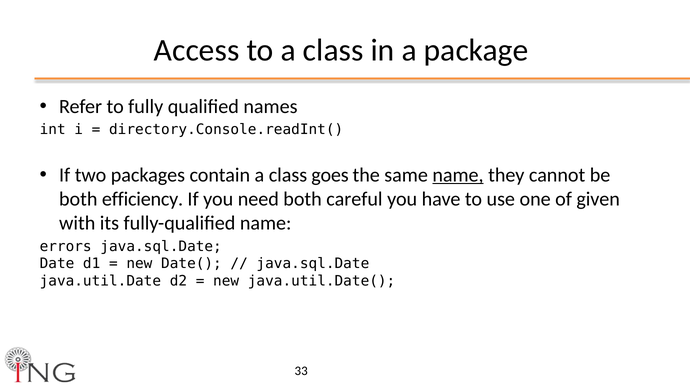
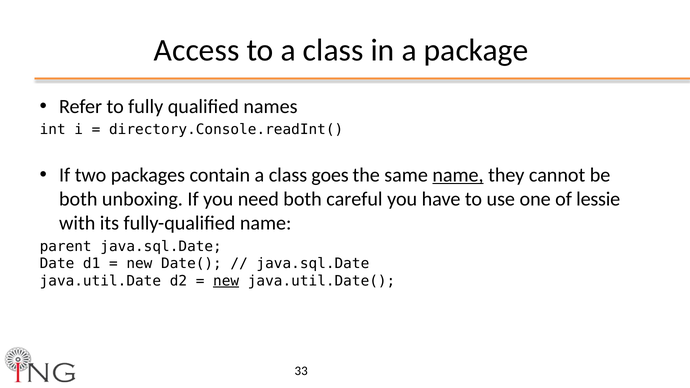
efficiency: efficiency -> unboxing (142, 199)
given: given -> lessie (598, 199)
errors: errors -> parent (66, 246)
new underline: none -> present (226, 281)
